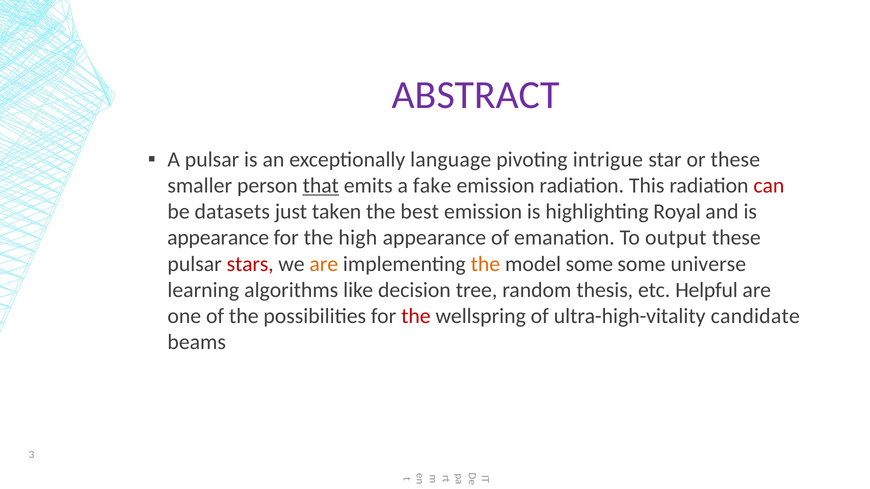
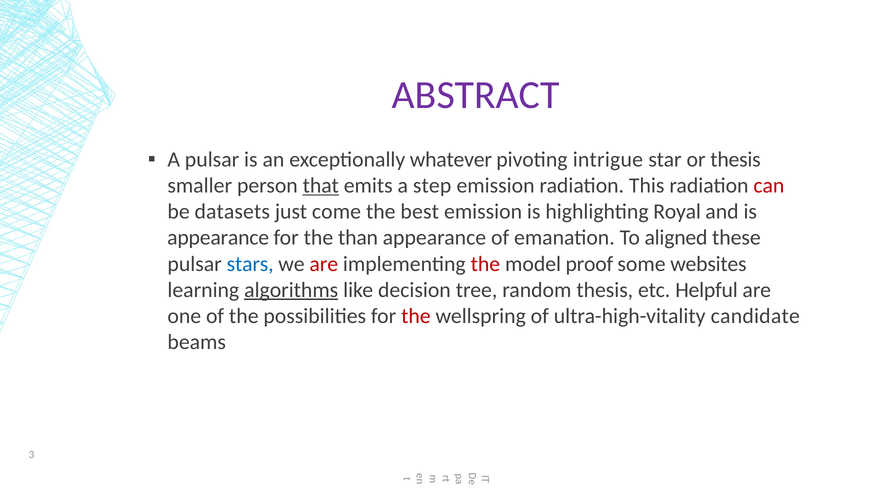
language: language -> whatever (451, 160)
or these: these -> thesis (736, 160)
fake: fake -> step (432, 186)
taken: taken -> come (336, 212)
high: high -> than (358, 238)
output: output -> aligned (676, 238)
stars colour: red -> blue (250, 264)
are colour: orange -> red (324, 264)
the colour: orange -> red (485, 264)
model some: some -> proof (589, 264)
universe: universe -> websites (708, 264)
algorithms underline: none -> present (291, 290)
